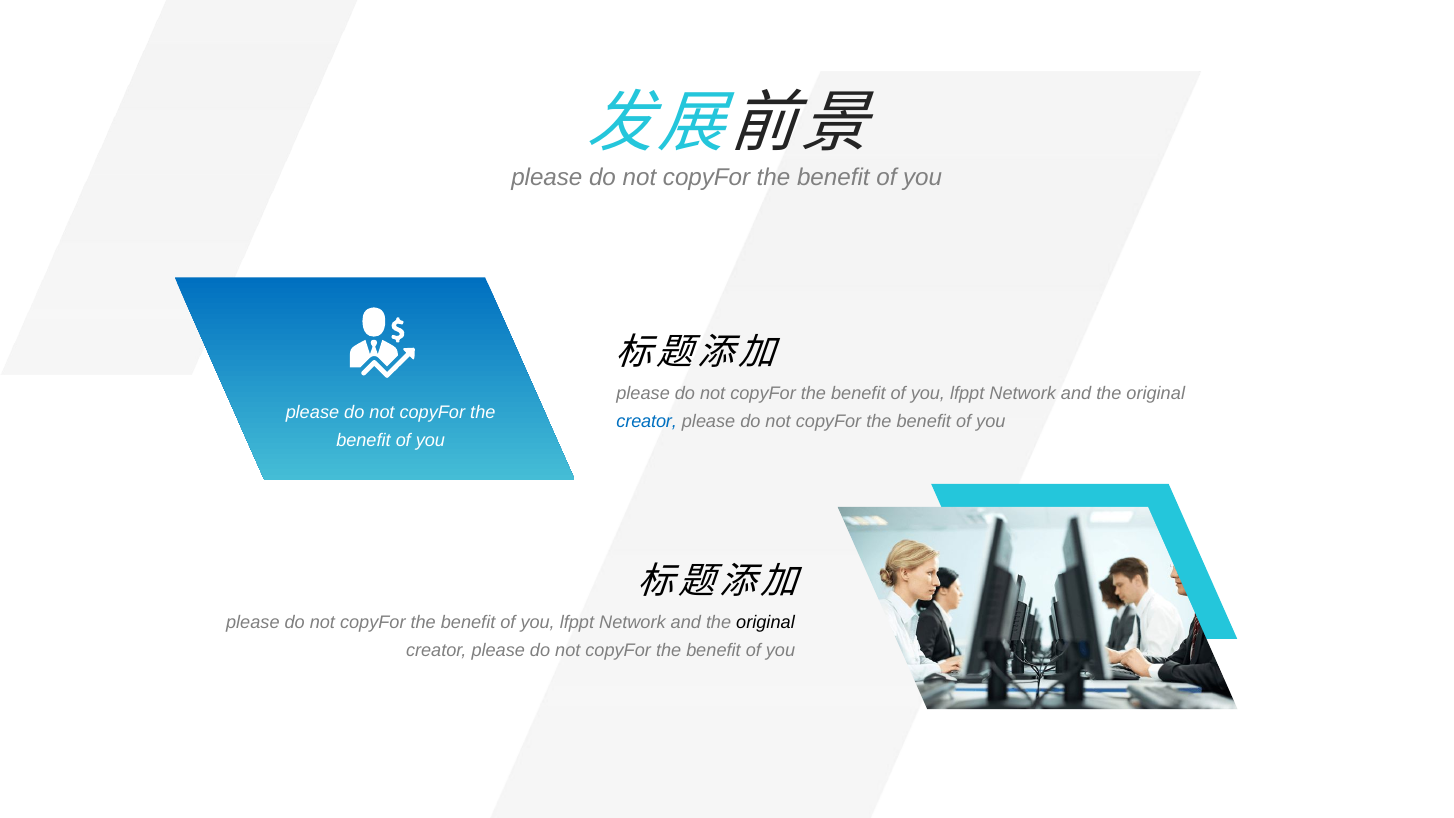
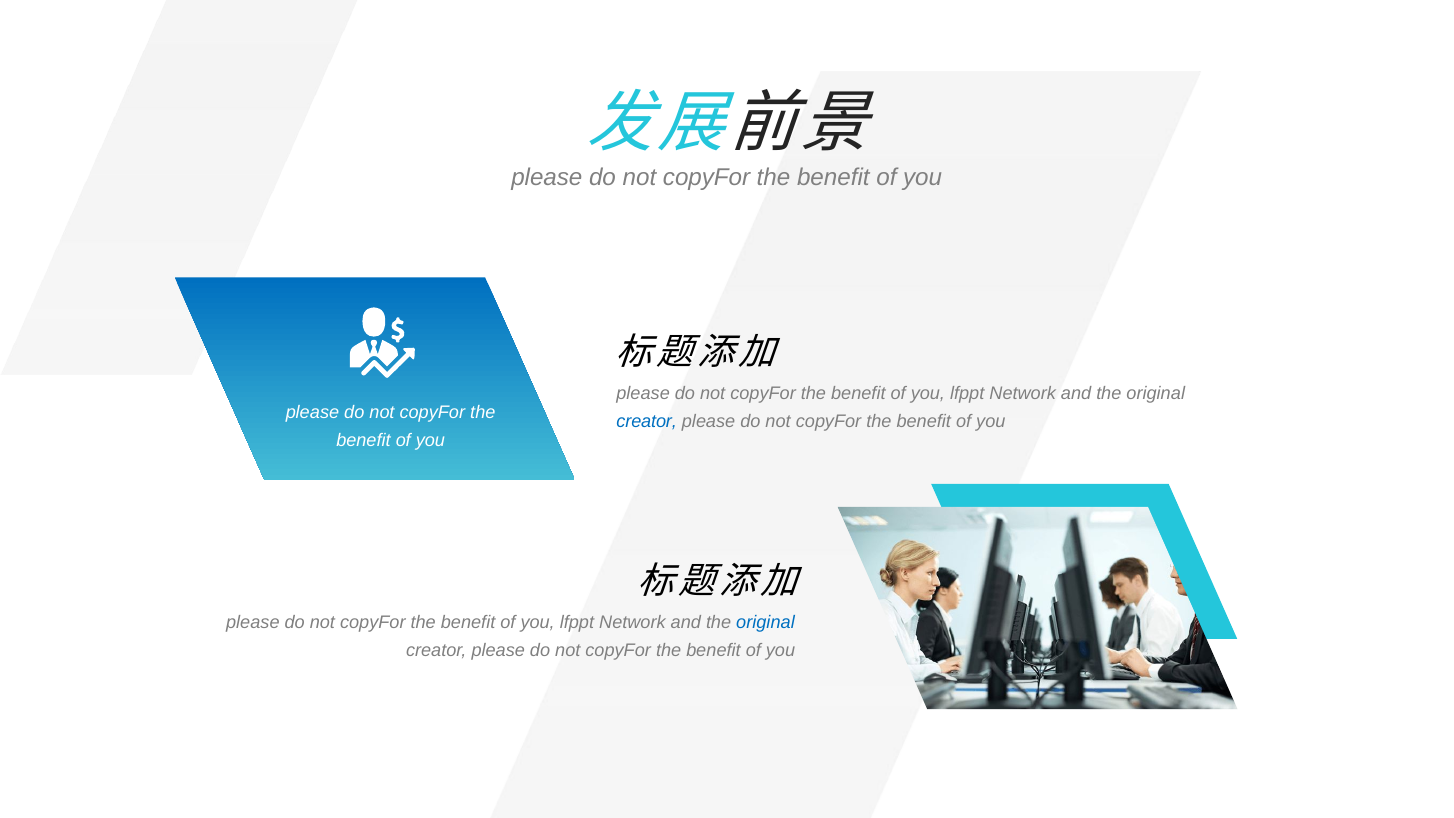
original colour: black -> blue (765, 622)
